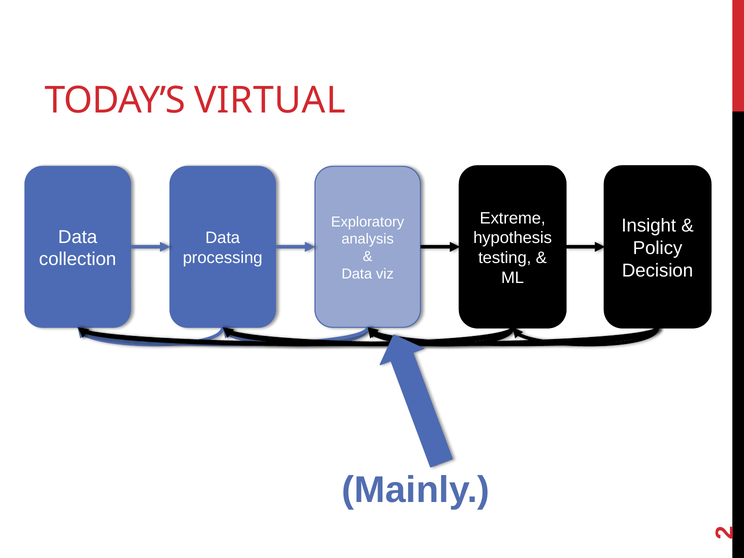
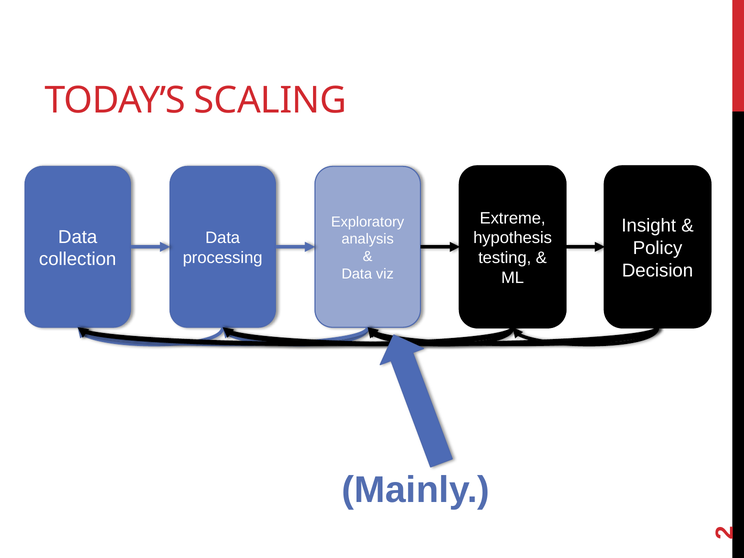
VIRTUAL: VIRTUAL -> SCALING (270, 101)
